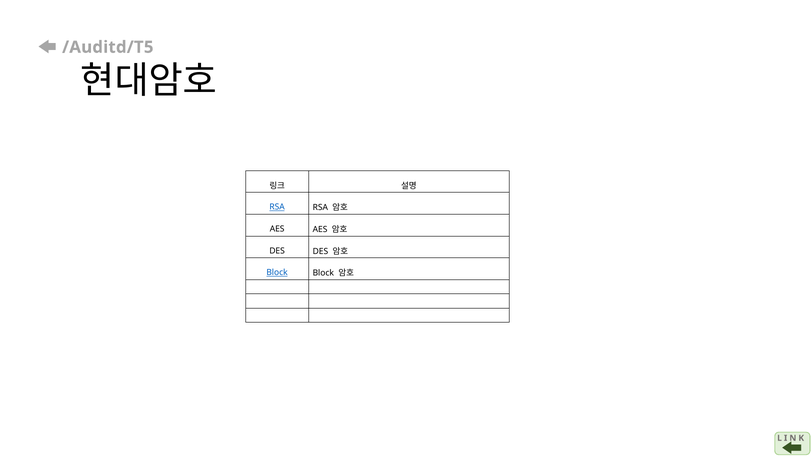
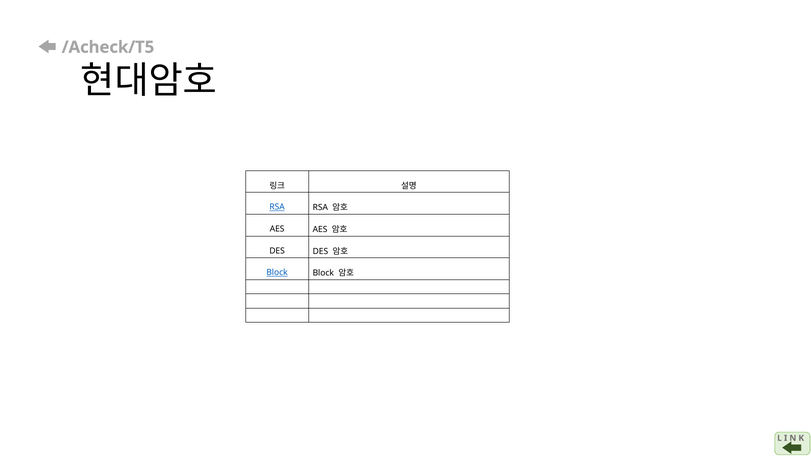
/Auditd/T5: /Auditd/T5 -> /Acheck/T5 (108, 47)
